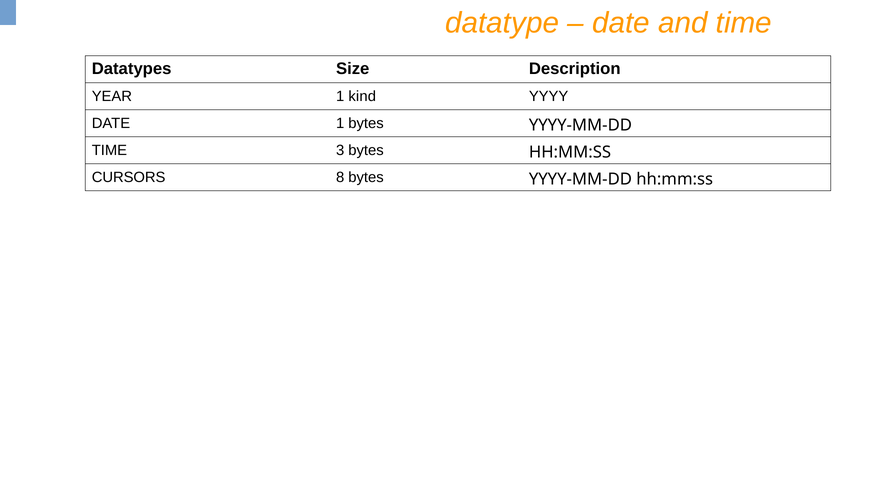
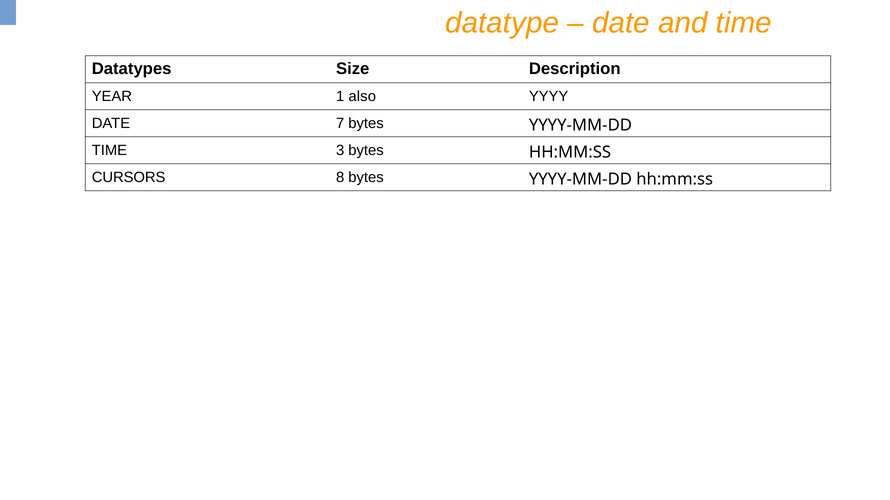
kind: kind -> also (362, 97)
DATE 1: 1 -> 7 (340, 124)
